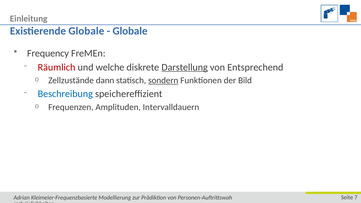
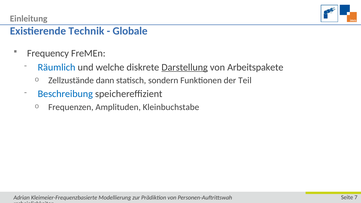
Existierende Globale: Globale -> Technik (86, 31)
Räumlich colour: red -> blue (57, 67)
Entsprechend: Entsprechend -> Arbeitspakete (255, 67)
sondern underline: present -> none (163, 80)
Bild: Bild -> Teil (245, 80)
Intervalldauern: Intervalldauern -> Kleinbuchstabe (171, 107)
